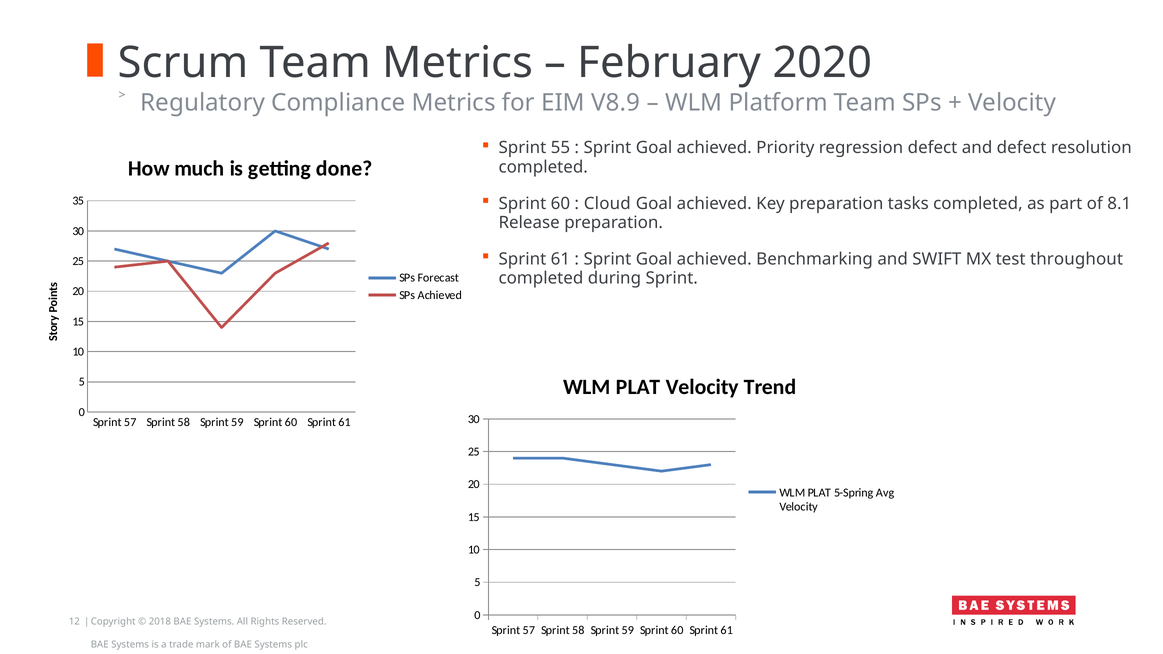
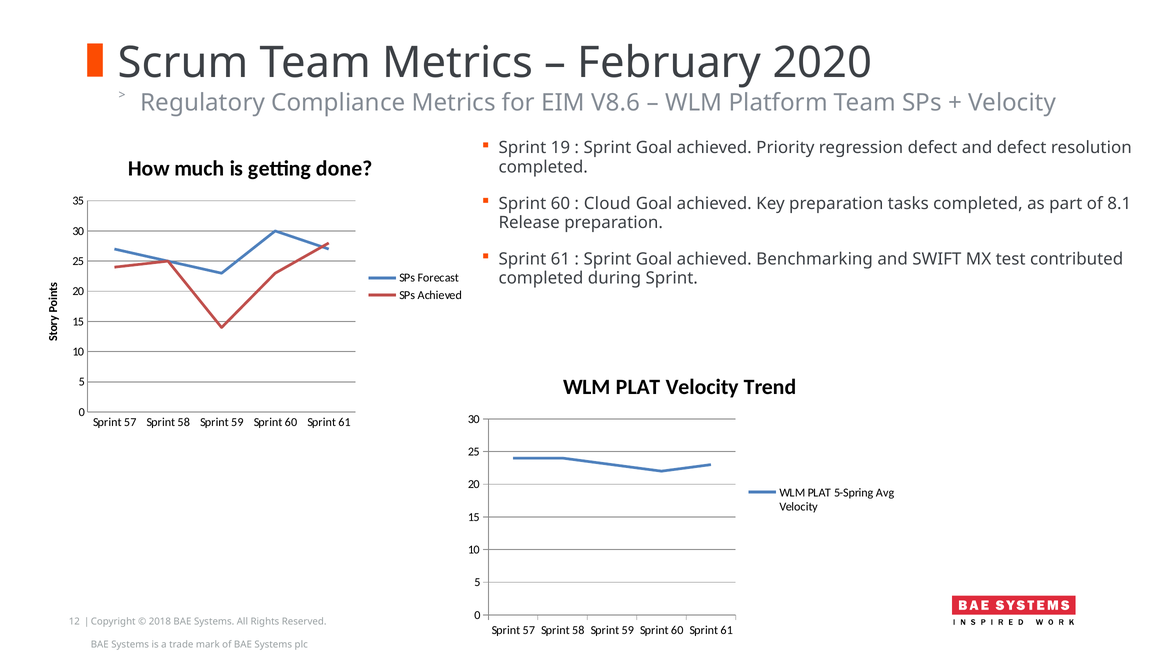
V8.9: V8.9 -> V8.6 (616, 103)
55: 55 -> 19 (560, 148)
throughout: throughout -> contributed (1077, 259)
